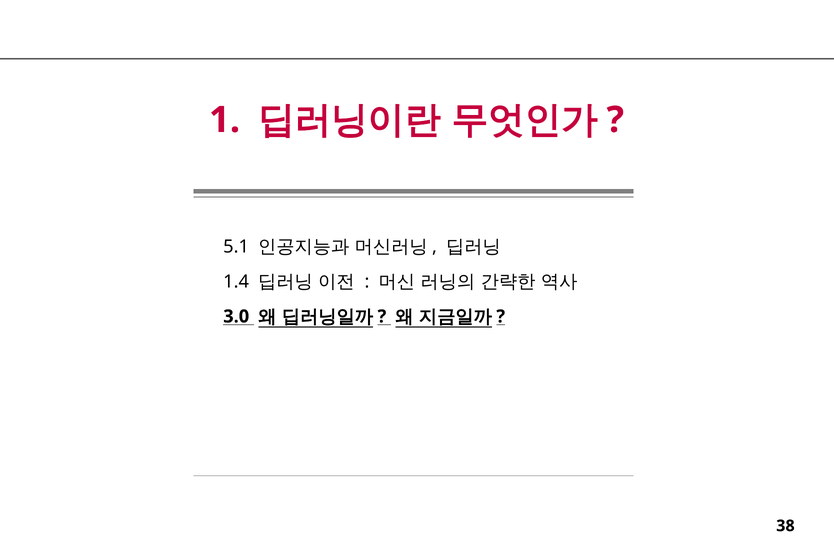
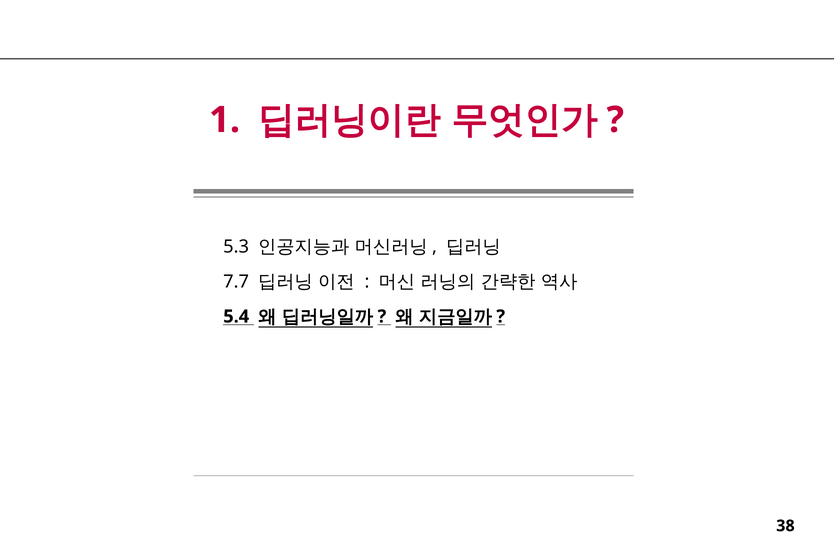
5.1: 5.1 -> 5.3 (236, 247)
1.4: 1.4 -> 7.7 (236, 281)
3.0: 3.0 -> 5.4 (236, 316)
